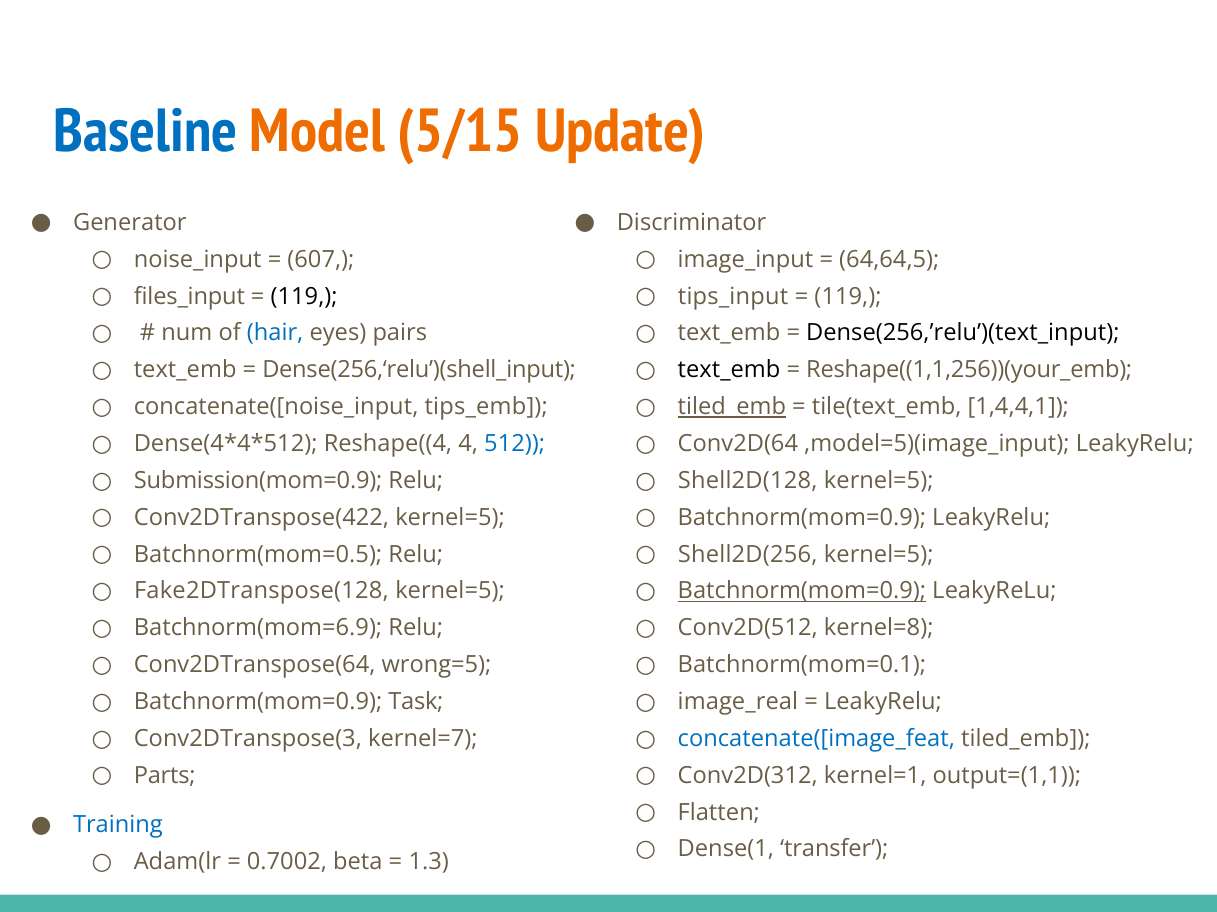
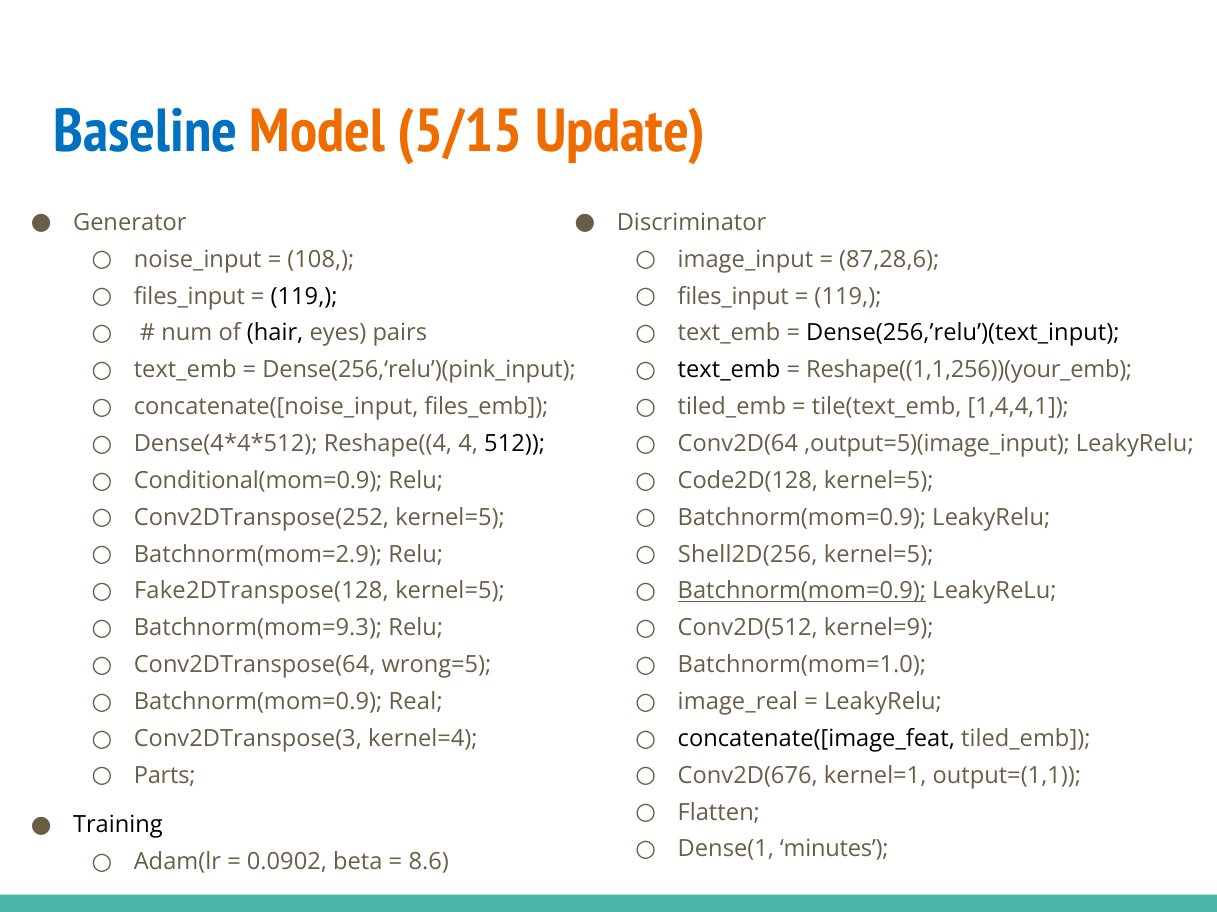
607: 607 -> 108 (321, 260)
64,64,5: 64,64,5 -> 87,28,6 (889, 260)
tips_input: tips_input -> files_input (733, 296)
hair colour: blue -> black (275, 333)
Dense(256,‘relu’)(shell_input: Dense(256,‘relu’)(shell_input -> Dense(256,‘relu’)(pink_input (419, 370)
tips_emb: tips_emb -> files_emb (486, 407)
tiled_emb underline: present -> none (732, 407)
512 colour: blue -> black (515, 444)
,model=5)(image_input: ,model=5)(image_input -> ,output=5)(image_input (937, 444)
Submission(mom=0.9: Submission(mom=0.9 -> Conditional(mom=0.9 (258, 481)
Shell2D(128: Shell2D(128 -> Code2D(128 (748, 481)
Conv2DTranspose(422: Conv2DTranspose(422 -> Conv2DTranspose(252 (261, 518)
Batchnorm(mom=0.5: Batchnorm(mom=0.5 -> Batchnorm(mom=2.9 (258, 555)
Batchnorm(mom=6.9: Batchnorm(mom=6.9 -> Batchnorm(mom=9.3 (258, 629)
kernel=8: kernel=8 -> kernel=9 (879, 629)
Batchnorm(mom=0.1: Batchnorm(mom=0.1 -> Batchnorm(mom=1.0 (802, 665)
Task: Task -> Real (416, 702)
kernel=7: kernel=7 -> kernel=4 (423, 739)
concatenate([image_feat colour: blue -> black (816, 739)
Conv2D(312: Conv2D(312 -> Conv2D(676 (748, 776)
Training colour: blue -> black (118, 826)
transfer: transfer -> minutes (834, 850)
0.7002: 0.7002 -> 0.0902 (287, 863)
1.3: 1.3 -> 8.6 (429, 863)
